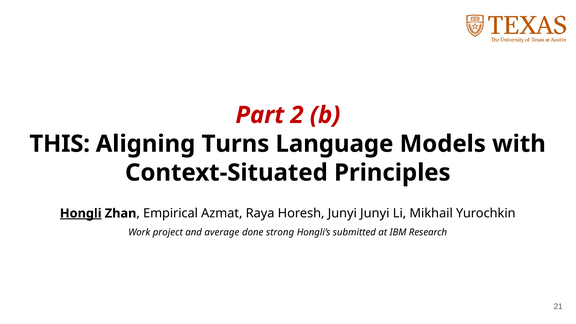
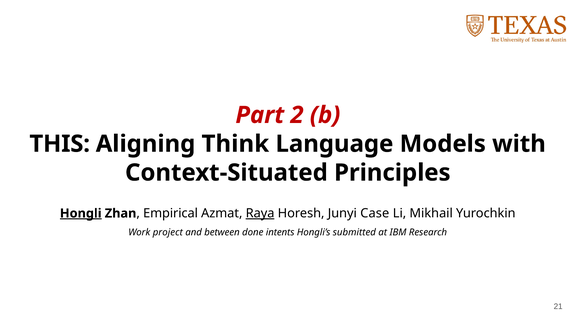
Turns: Turns -> Think (235, 144)
Raya underline: none -> present (260, 213)
Junyi Junyi: Junyi -> Case (375, 213)
average: average -> between (222, 232)
strong: strong -> intents (280, 232)
